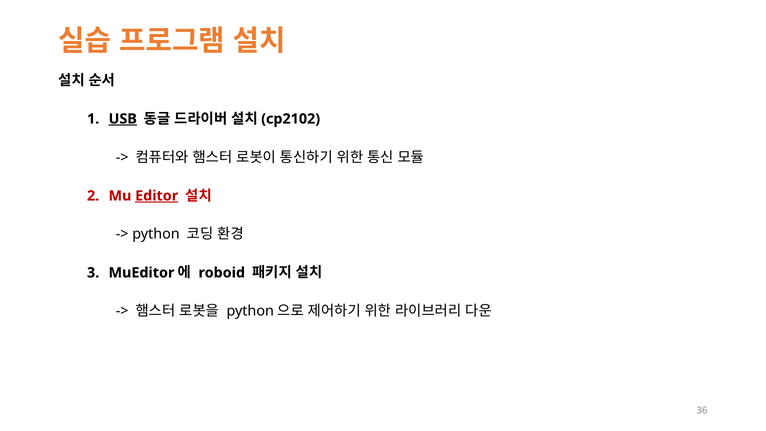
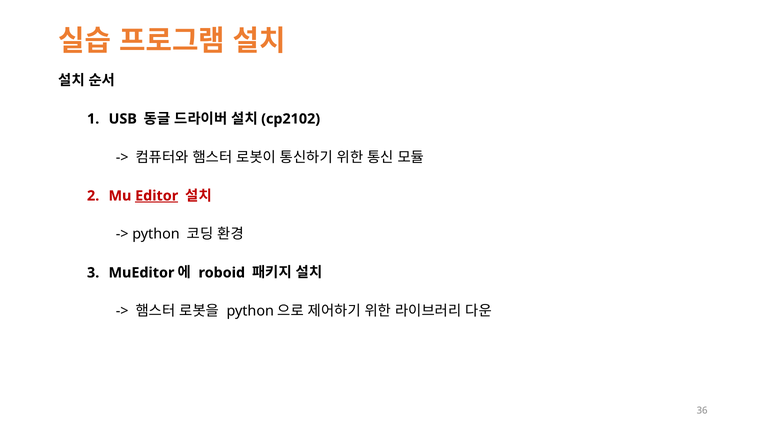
USB underline: present -> none (123, 119)
